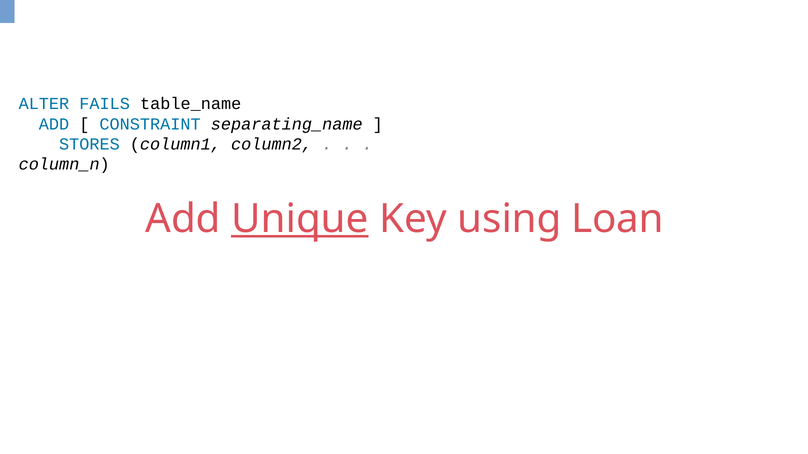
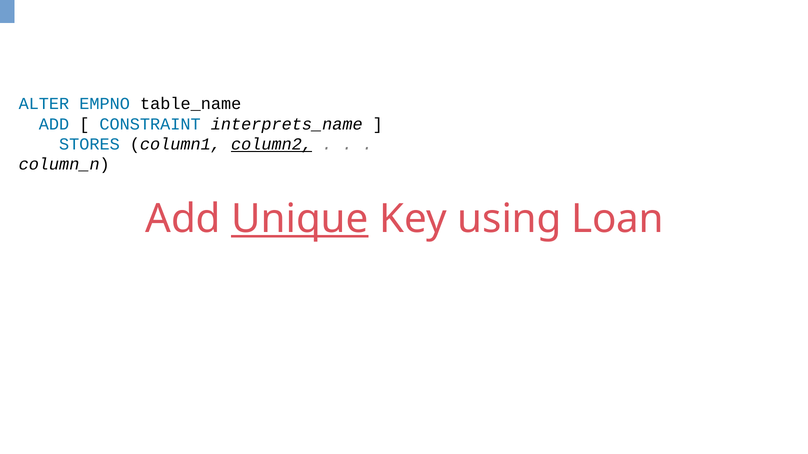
FAILS: FAILS -> EMPNO (105, 104)
separating_name: separating_name -> interprets_name (287, 124)
column2 underline: none -> present (272, 144)
